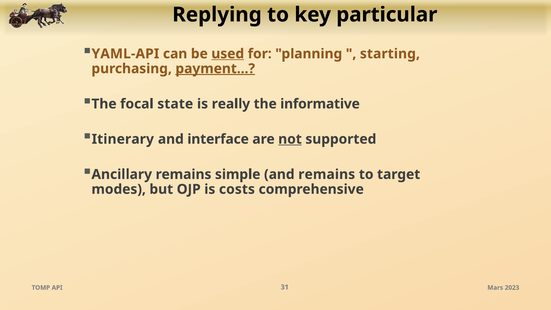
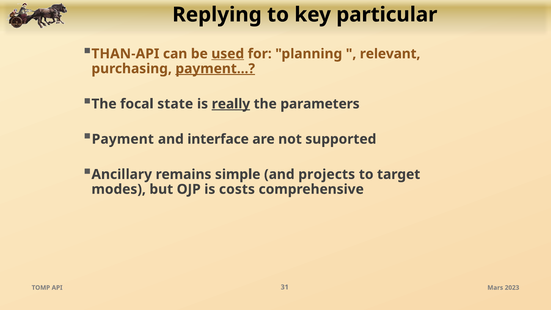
YAML-API: YAML-API -> THAN-API (125, 54)
starting: starting -> relevant (390, 54)
really underline: none -> present (231, 104)
informative: informative -> parameters (320, 104)
Itinerary: Itinerary -> Payment (123, 139)
not underline: present -> none (290, 139)
and remains: remains -> projects (327, 174)
